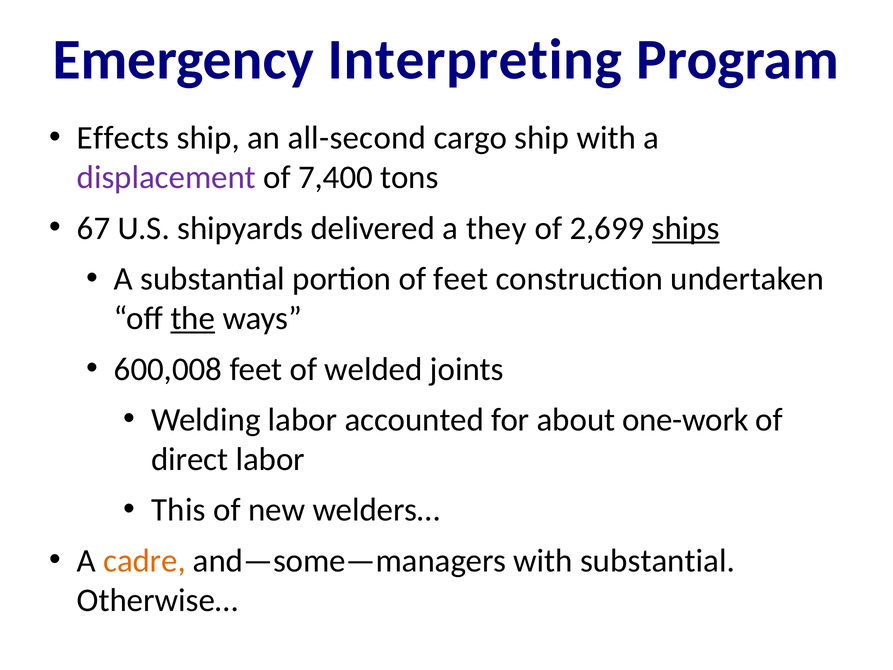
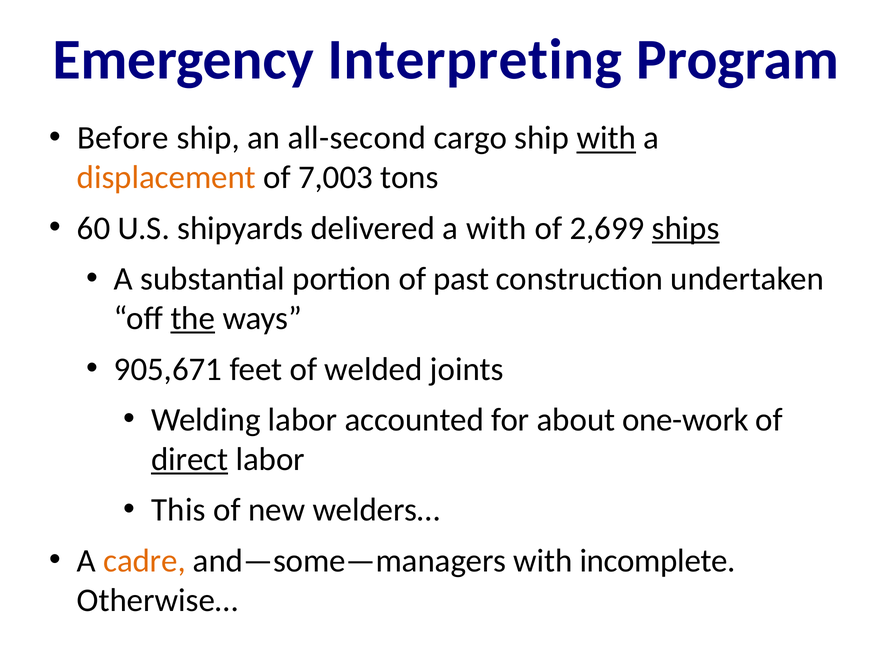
Effects: Effects -> Before (123, 138)
with underline: none -> present (606, 138)
displacement colour: purple -> orange (166, 178)
7,400: 7,400 -> 7,003 (336, 178)
67: 67 -> 60 (94, 228)
a they: they -> with (496, 228)
of feet: feet -> past (461, 279)
600,008: 600,008 -> 905,671 (168, 369)
direct underline: none -> present (190, 459)
with substantial: substantial -> incomplete (658, 560)
